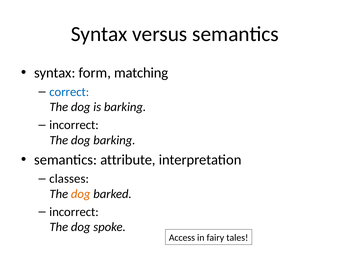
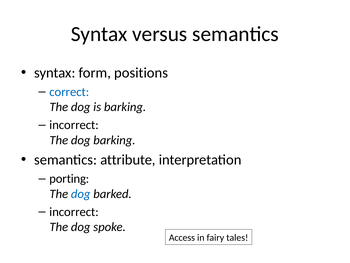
matching: matching -> positions (141, 73)
classes: classes -> porting (69, 178)
dog colour: orange -> blue (81, 194)
